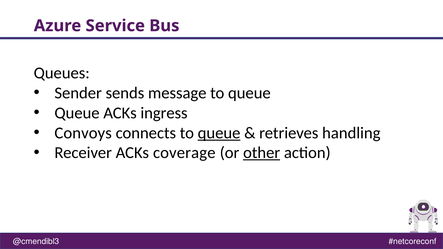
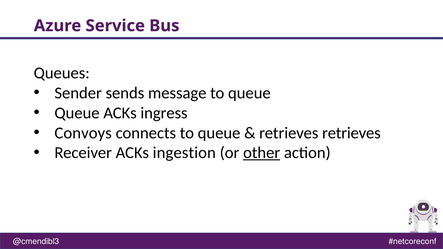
queue underline: present -> none (219, 133)
retrieves handling: handling -> retrieves (351, 133)
coverage: coverage -> ingestion (184, 153)
